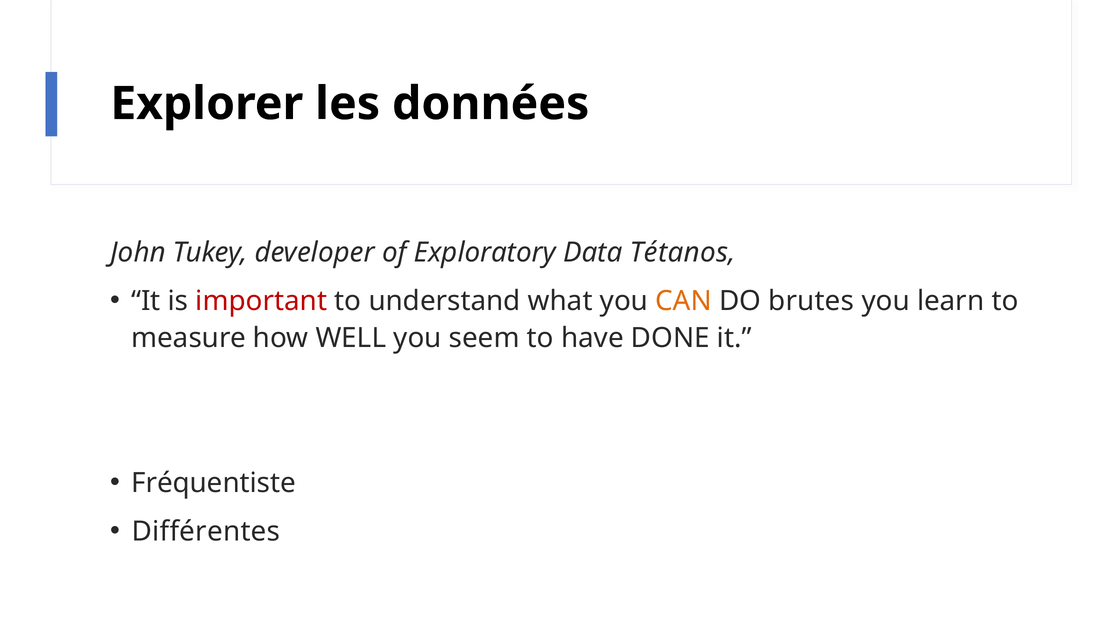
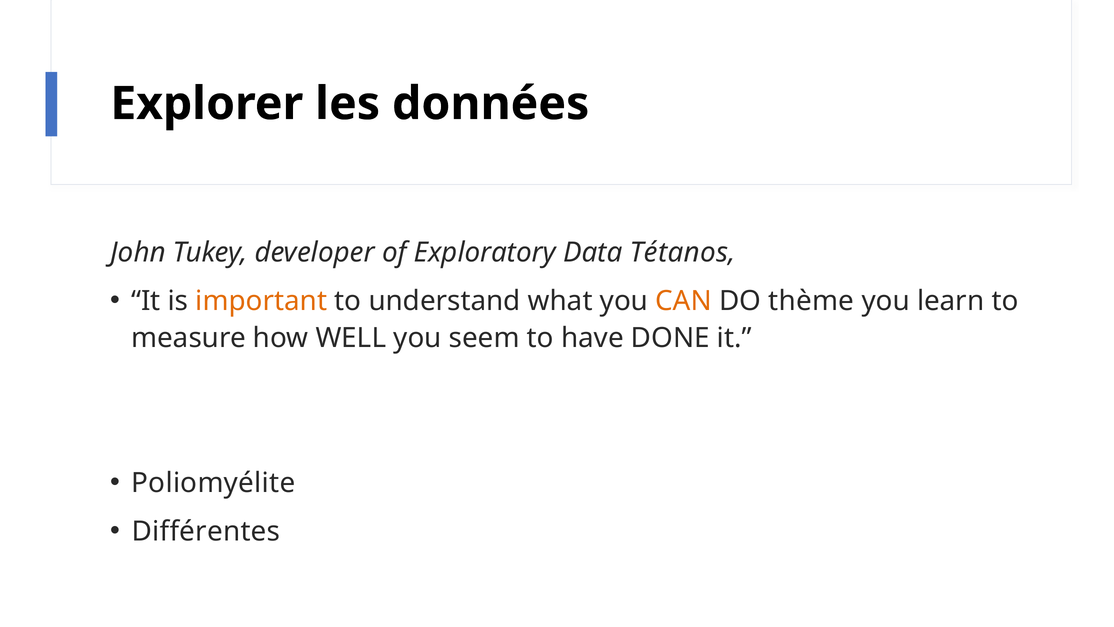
important colour: red -> orange (261, 301)
brutes: brutes -> thème (811, 301)
Fréquentiste: Fréquentiste -> Poliomyélite (213, 483)
